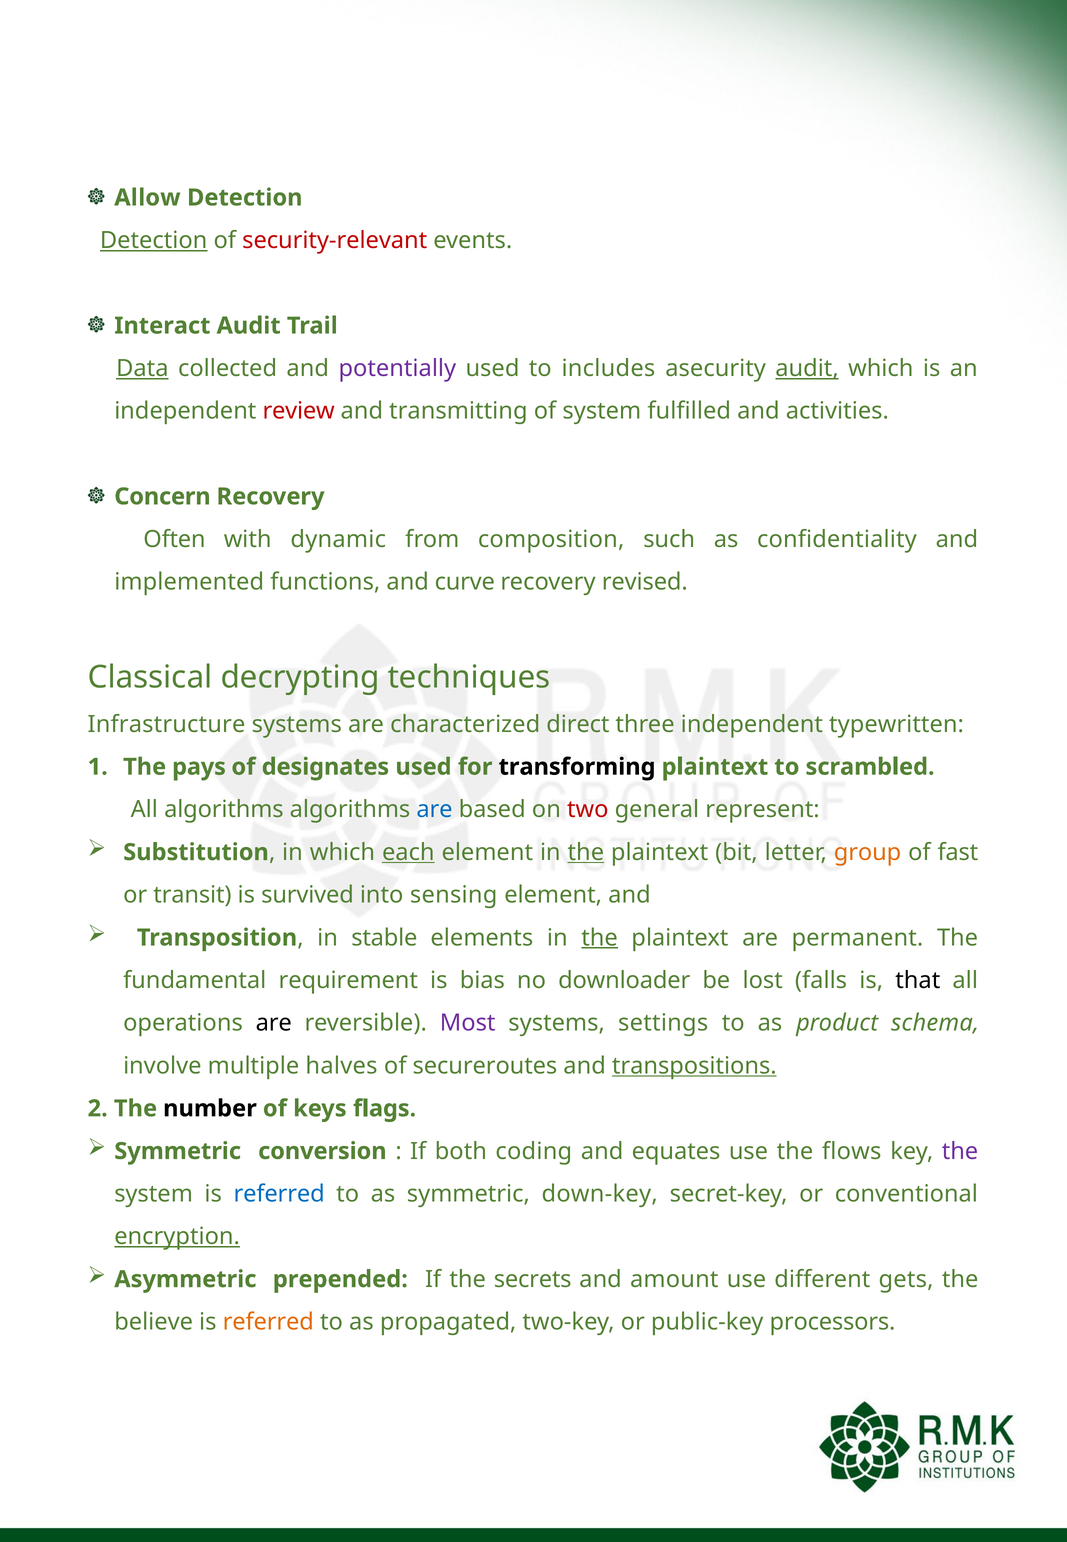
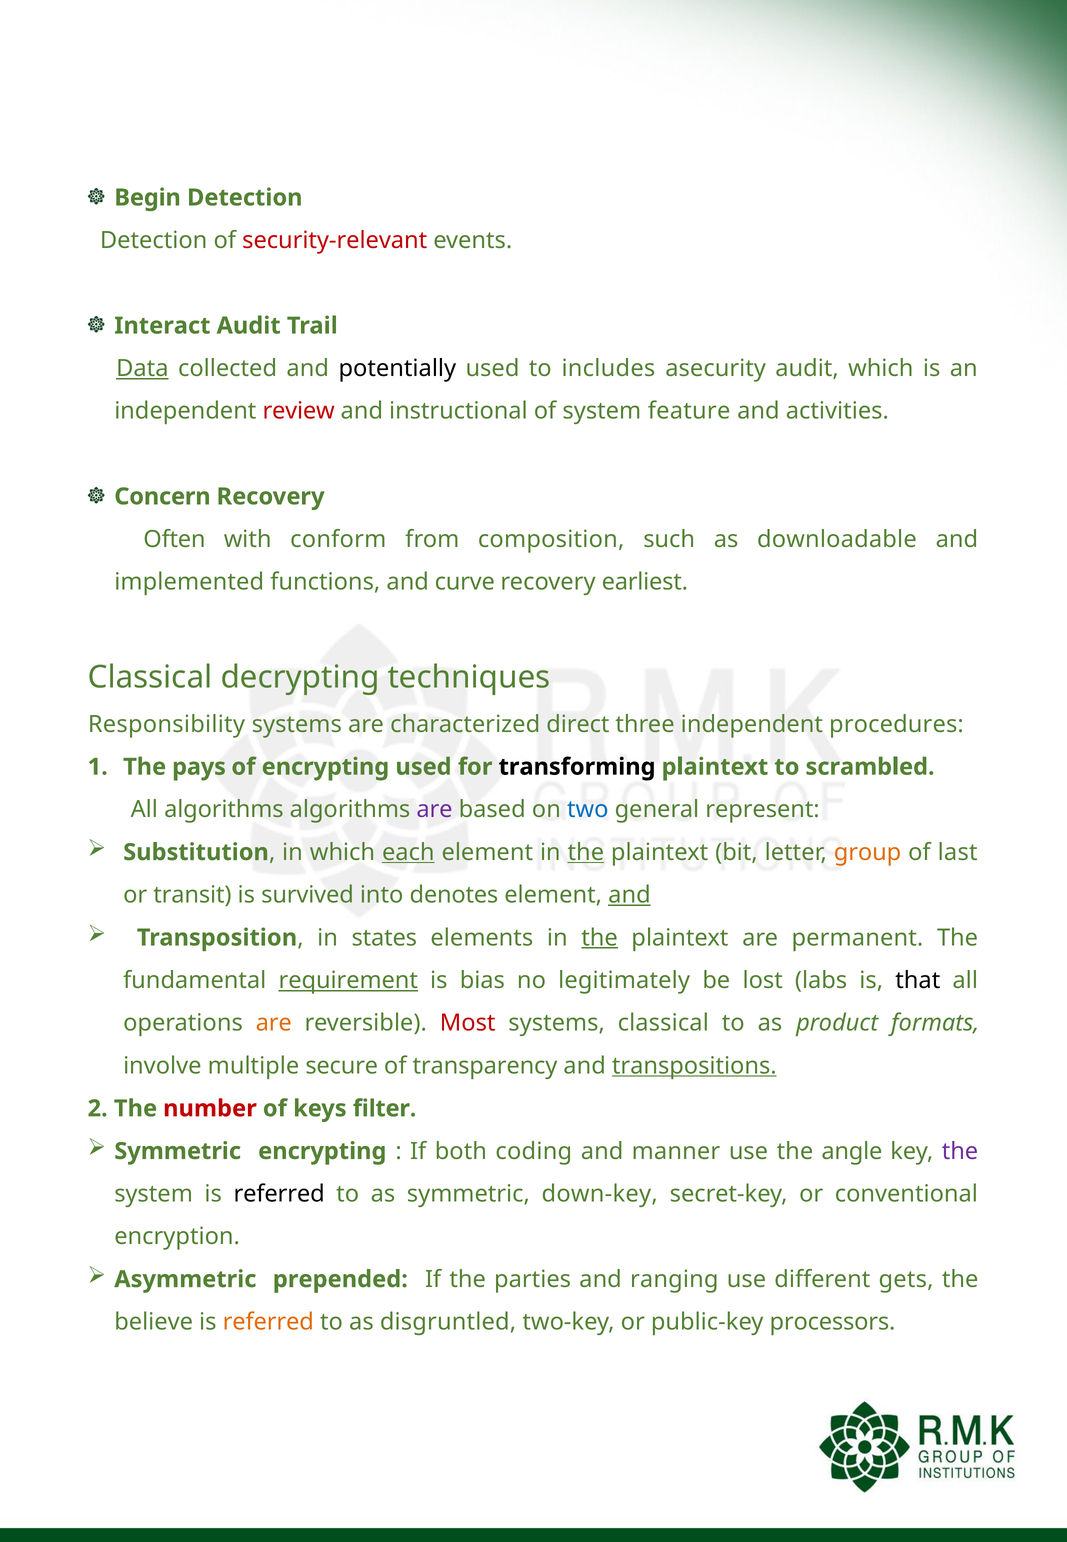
Allow: Allow -> Begin (148, 198)
Detection underline: present -> none (154, 240)
potentially colour: purple -> black (397, 368)
audit underline: present -> none (807, 368)
transmitting: transmitting -> instructional (458, 411)
fulfilled: fulfilled -> feature (689, 411)
dynamic: dynamic -> conform (338, 539)
confidentiality: confidentiality -> downloadable (837, 539)
revised: revised -> earliest (645, 582)
Infrastructure: Infrastructure -> Responsibility (166, 724)
typewritten: typewritten -> procedures (896, 724)
of designates: designates -> encrypting (325, 767)
are colour: blue -> purple (435, 809)
two colour: red -> blue (588, 809)
fast: fast -> last (958, 852)
sensing: sensing -> denotes (454, 895)
and underline: none -> present (629, 895)
stable: stable -> states (384, 937)
requirement underline: none -> present (348, 980)
downloader: downloader -> legitimately (624, 980)
falls: falls -> labs (821, 980)
are colour: black -> orange (274, 1023)
Most colour: purple -> red (468, 1023)
systems settings: settings -> classical (663, 1023)
schema: schema -> formats (935, 1023)
halves: halves -> secure (342, 1065)
secureroutes: secureroutes -> transparency (485, 1065)
number colour: black -> red (210, 1108)
flags: flags -> filter (385, 1108)
Symmetric conversion: conversion -> encrypting (322, 1151)
equates: equates -> manner (676, 1151)
flows: flows -> angle (852, 1151)
referred colour: blue -> black (279, 1193)
encryption underline: present -> none (177, 1236)
secrets: secrets -> parties (533, 1279)
amount: amount -> ranging (674, 1279)
propagated: propagated -> disgruntled (448, 1321)
